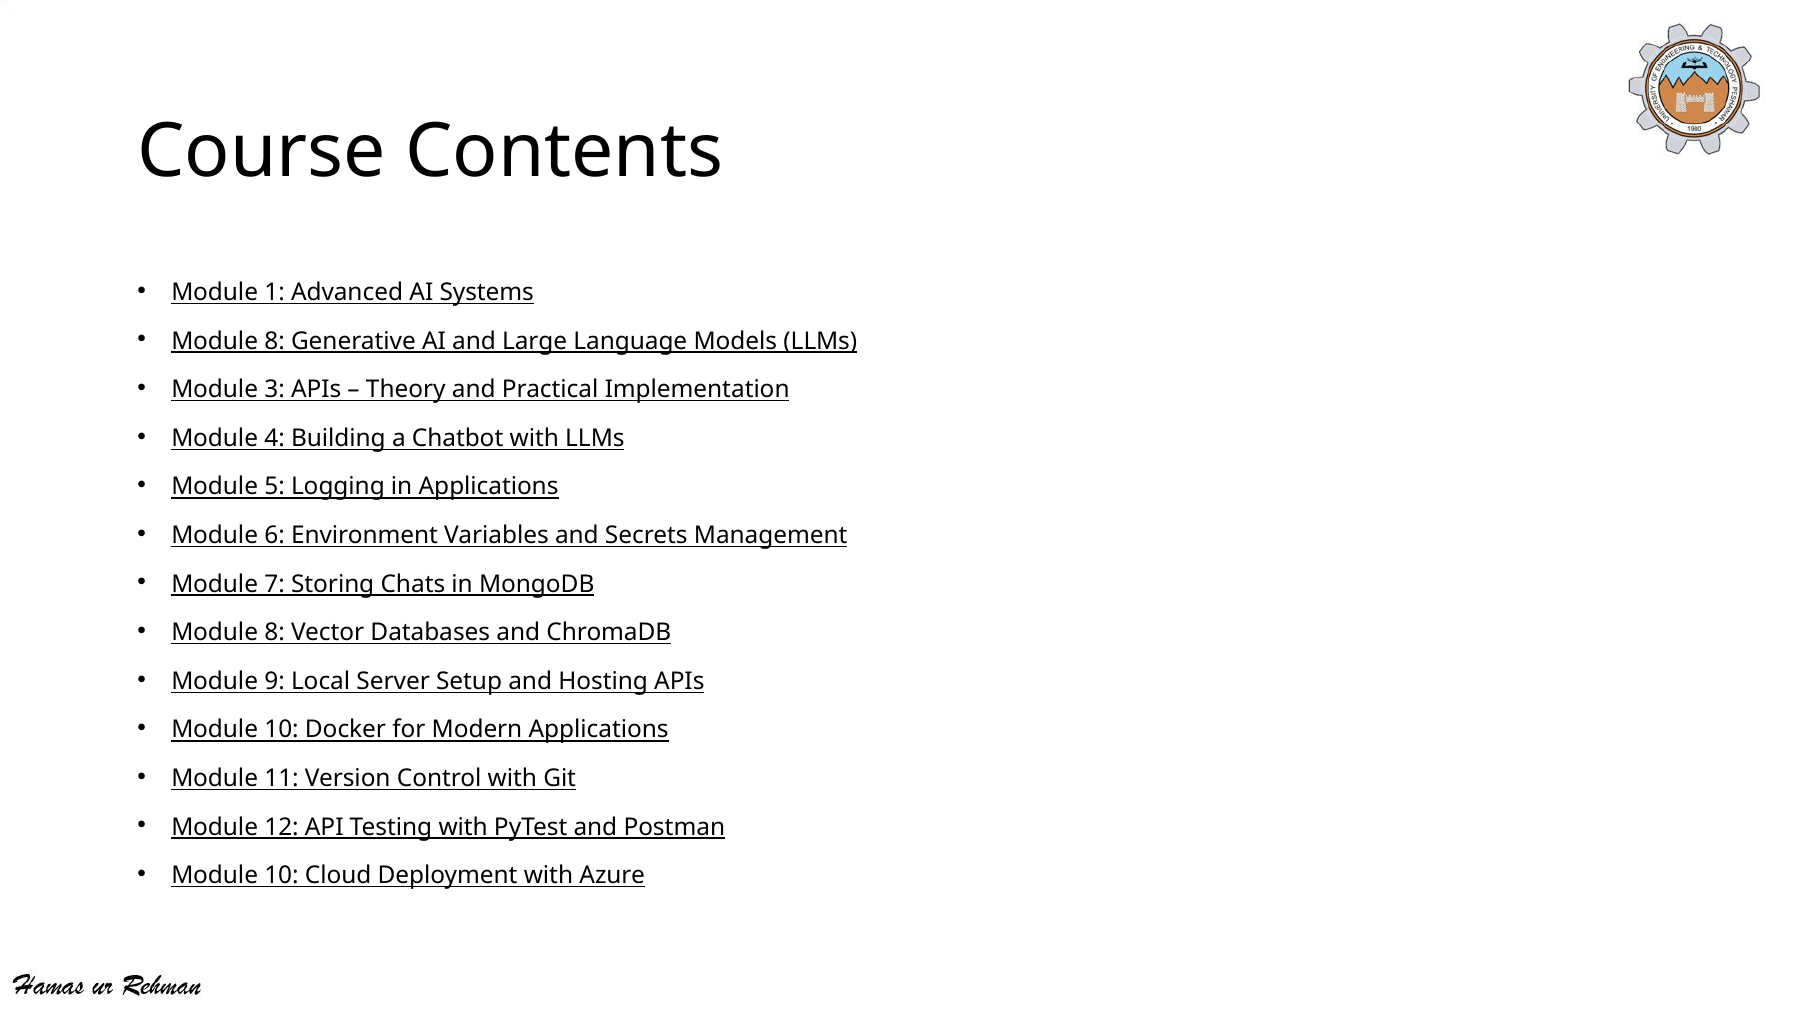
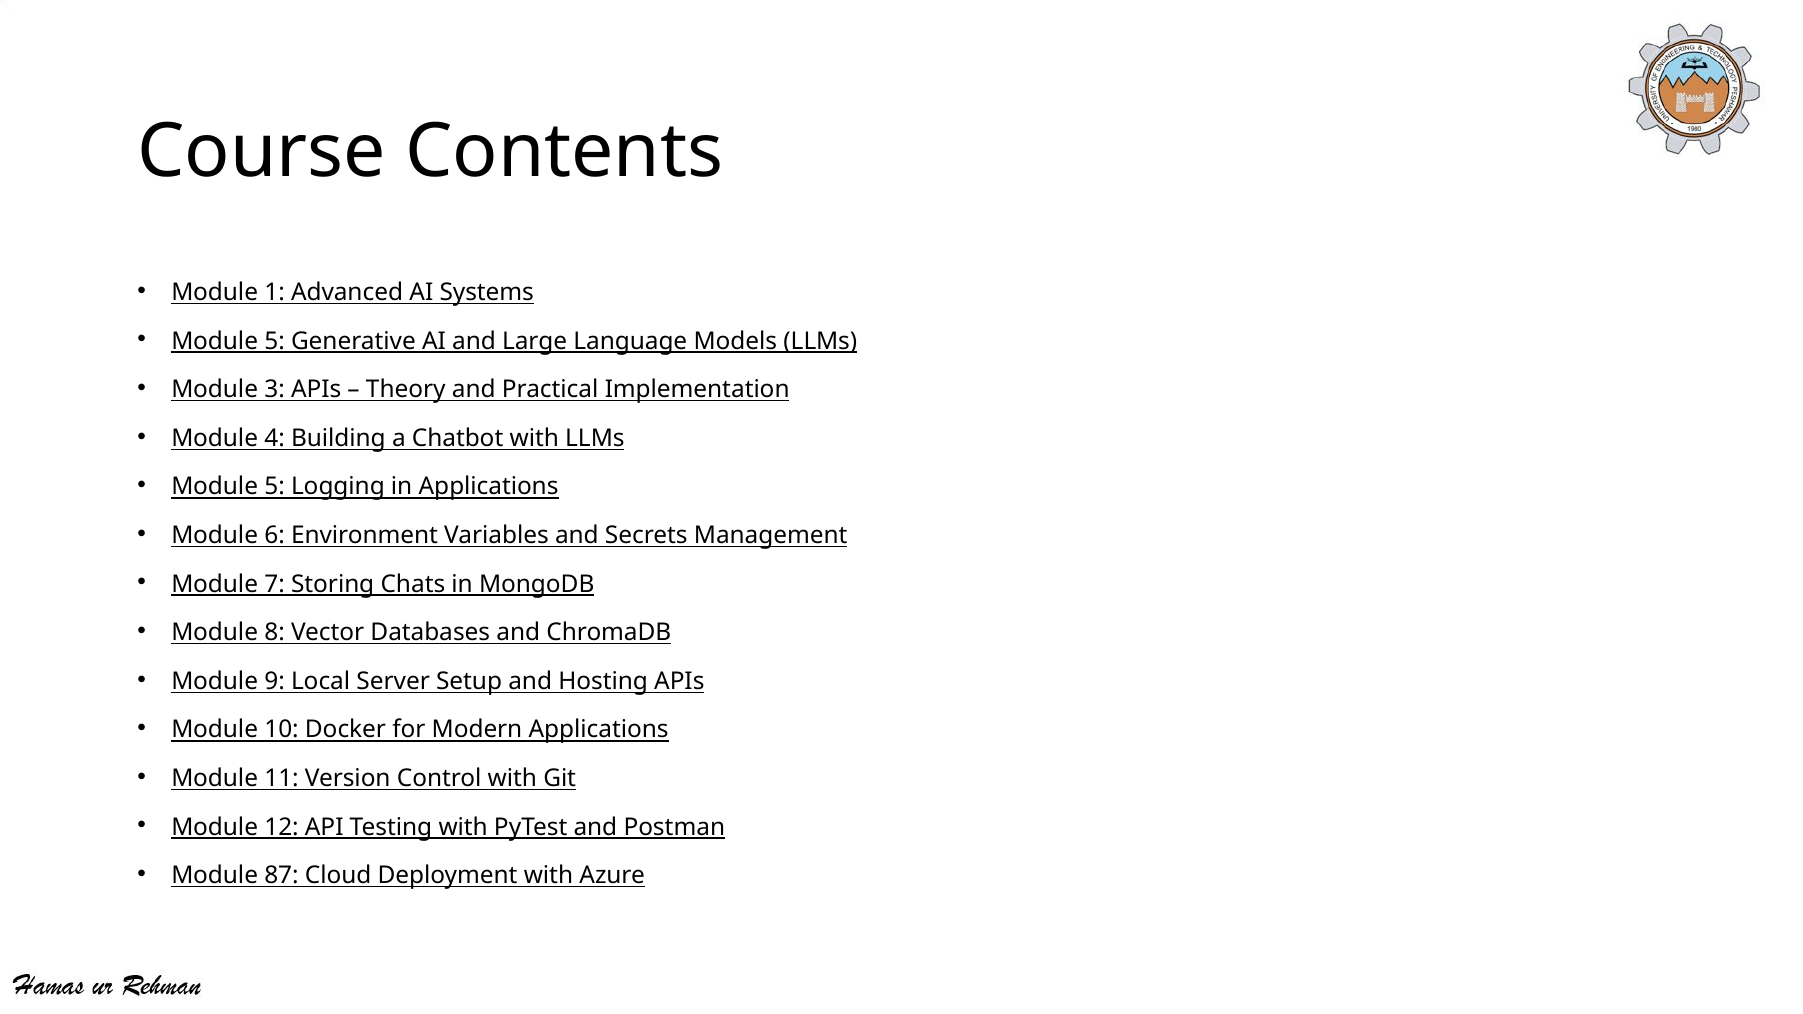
8: 8 -> 5 (275, 341)
10: 10 -> 87 (281, 876)
